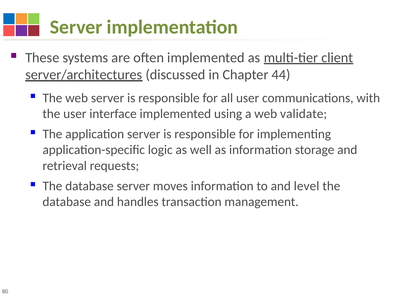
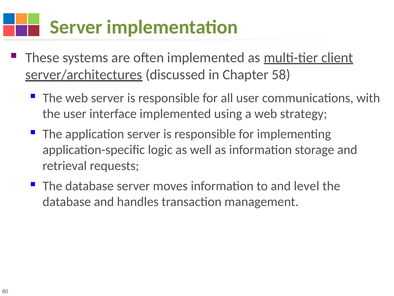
44: 44 -> 58 (281, 75)
validate: validate -> strategy (304, 114)
